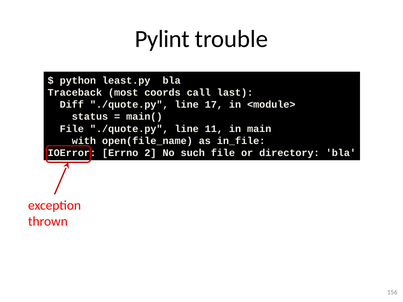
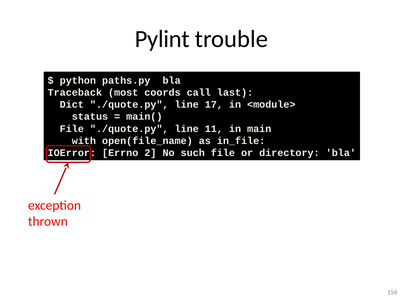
least.py: least.py -> paths.py (126, 80)
Diff: Diff -> Dict (72, 105)
